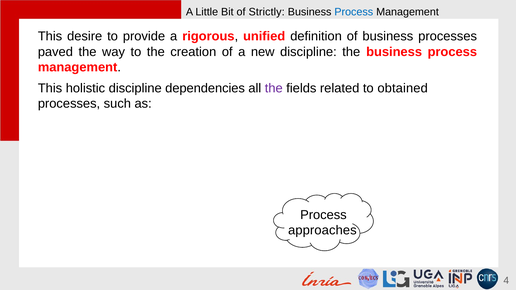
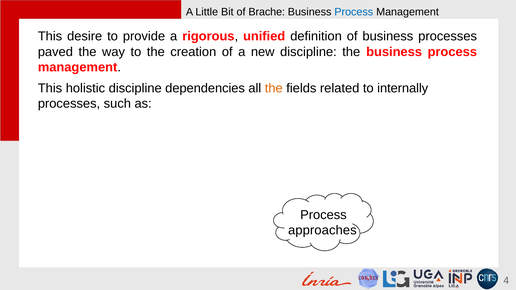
Strictly: Strictly -> Brache (267, 12)
the colour: purple -> orange (274, 88)
obtained: obtained -> internally (403, 88)
